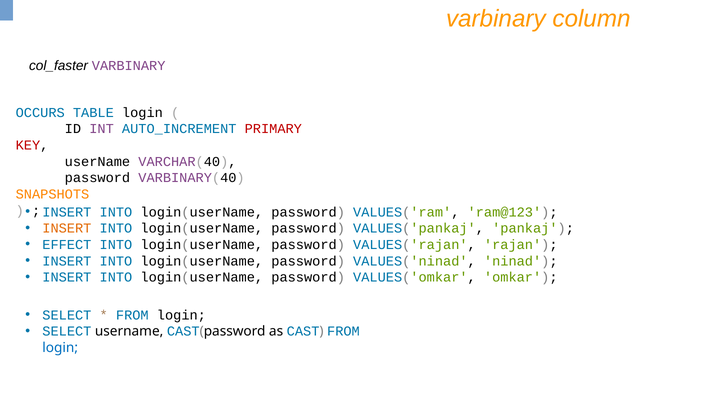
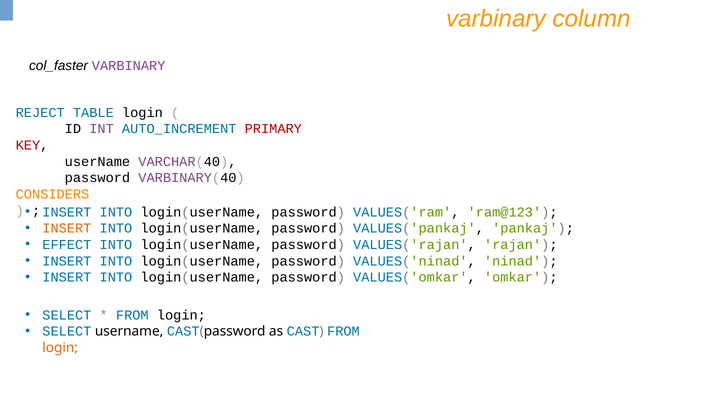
OCCURS: OCCURS -> REJECT (40, 113)
SNAPSHOTS: SNAPSHOTS -> CONSIDERS (52, 194)
login colour: blue -> orange (60, 348)
